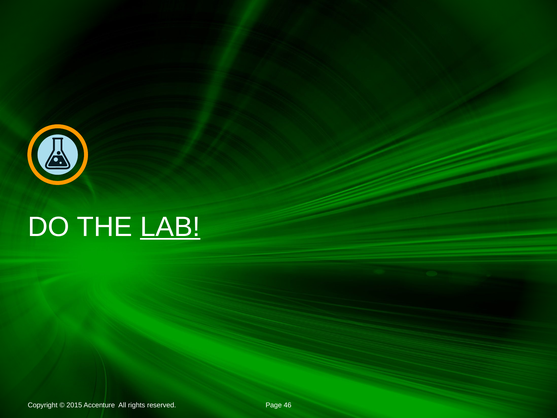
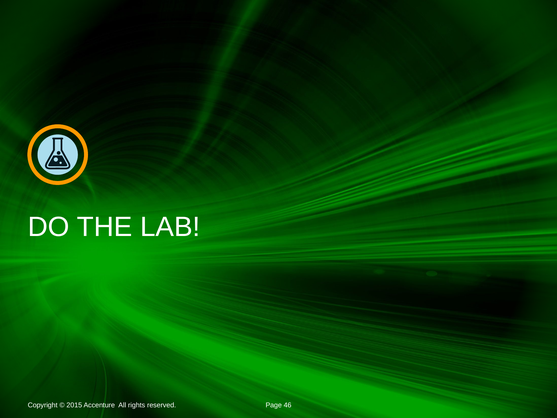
LAB underline: present -> none (170, 227)
